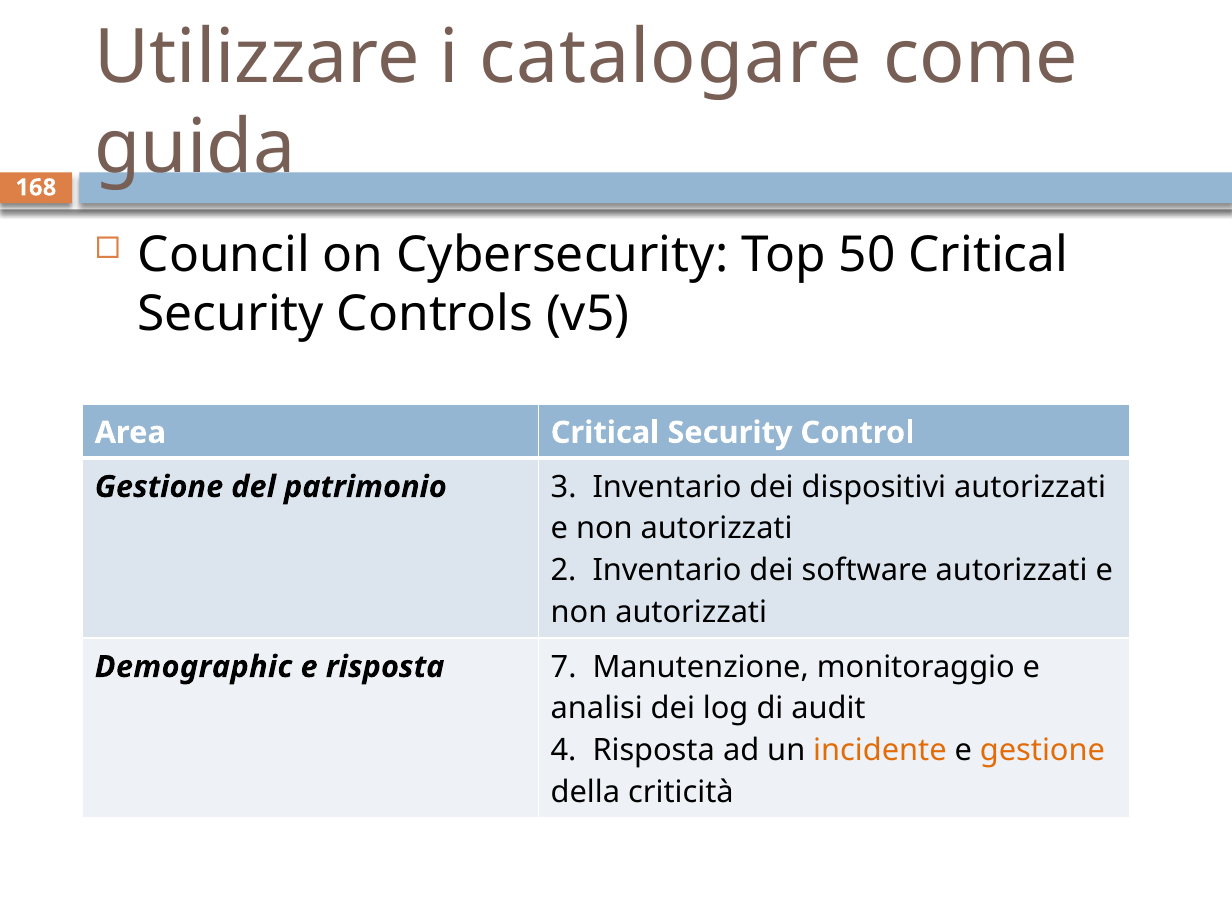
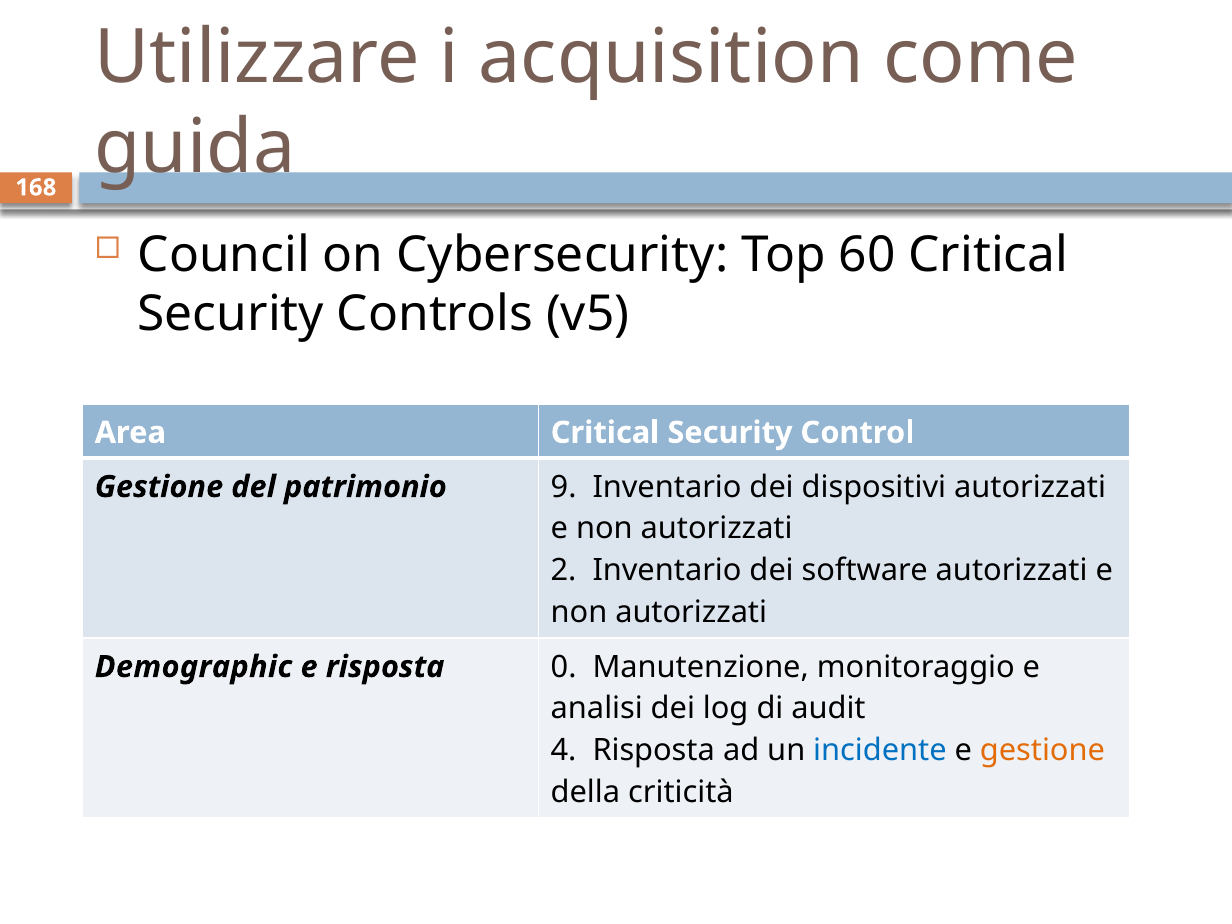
catalogare: catalogare -> acquisition (671, 58)
50: 50 -> 60 (867, 255)
3: 3 -> 9 (564, 487)
7: 7 -> 0 (564, 667)
incidente colour: orange -> blue (880, 751)
